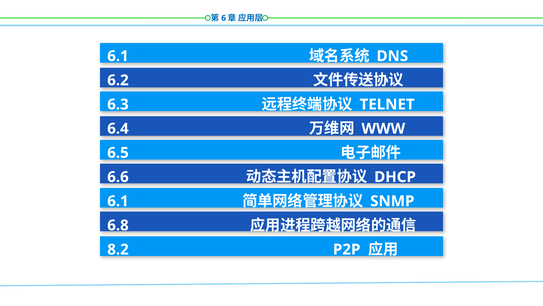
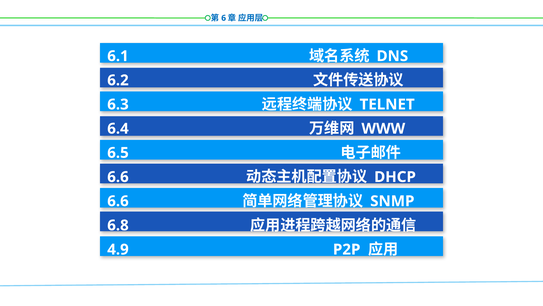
6.1: 6.1 -> 6.6 (118, 201)
8.2: 8.2 -> 4.9 (118, 249)
